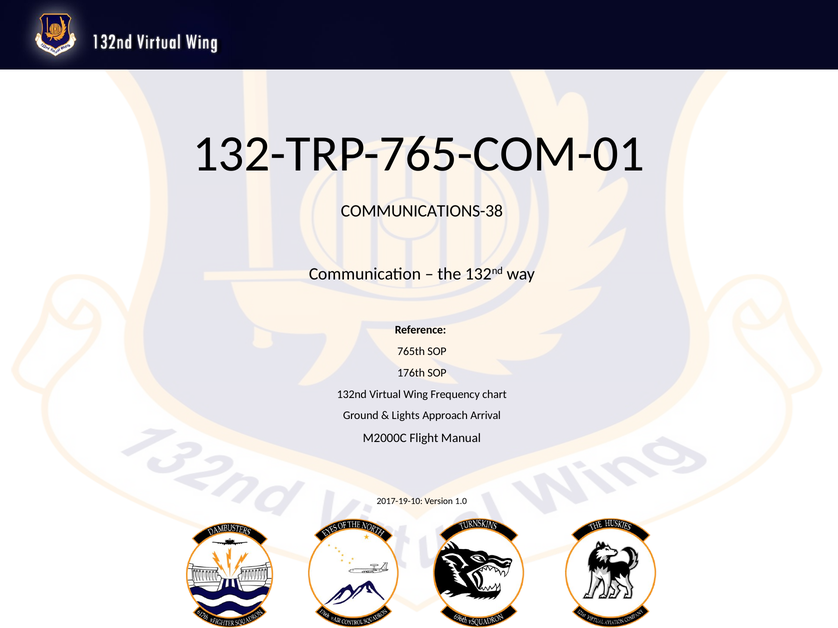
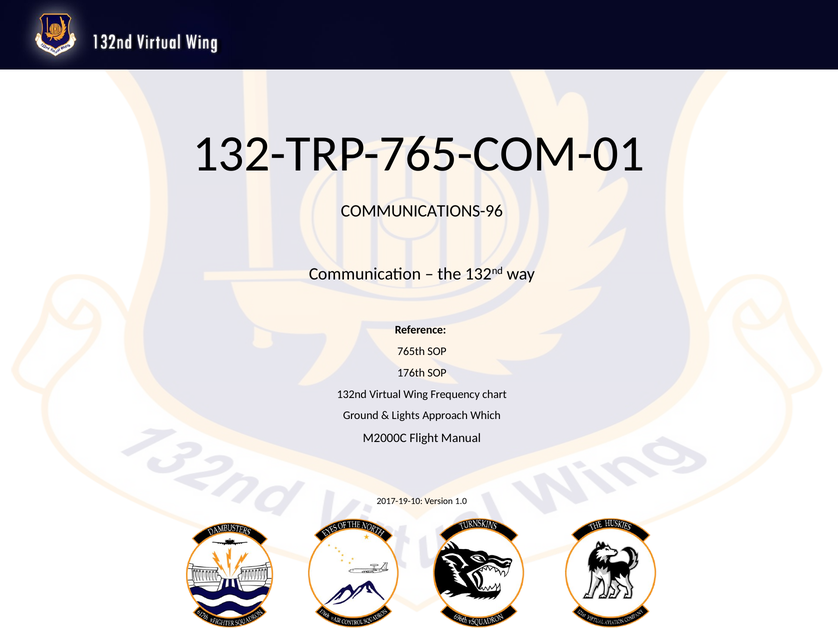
COMMUNICATIONS-38: COMMUNICATIONS-38 -> COMMUNICATIONS-96 (422, 211)
Arrival: Arrival -> Which (486, 416)
